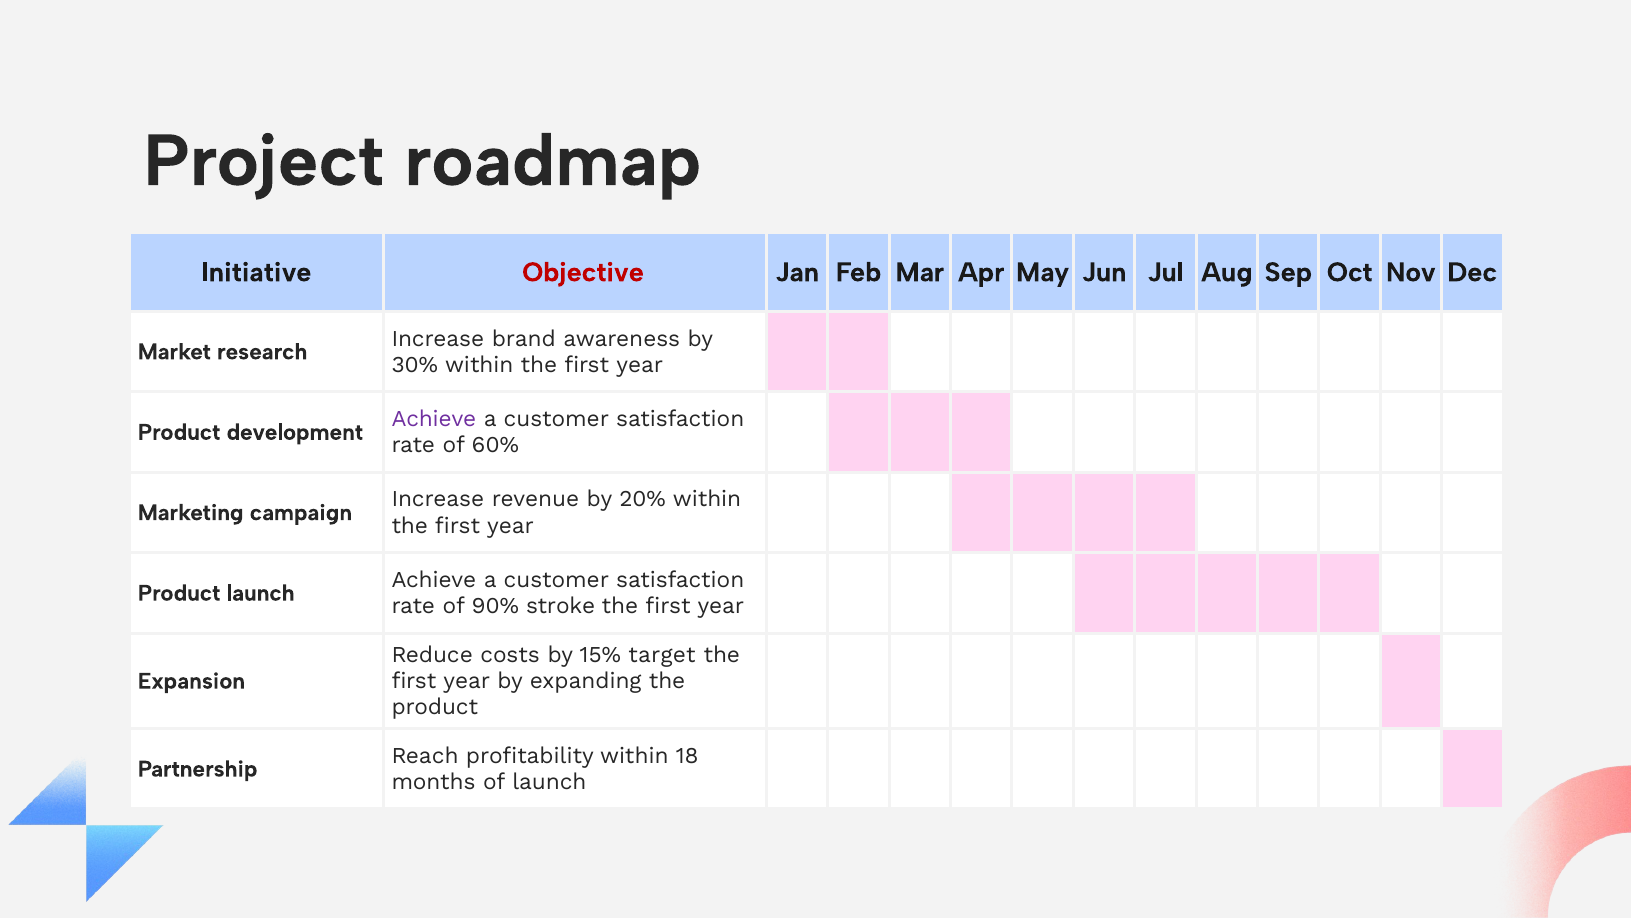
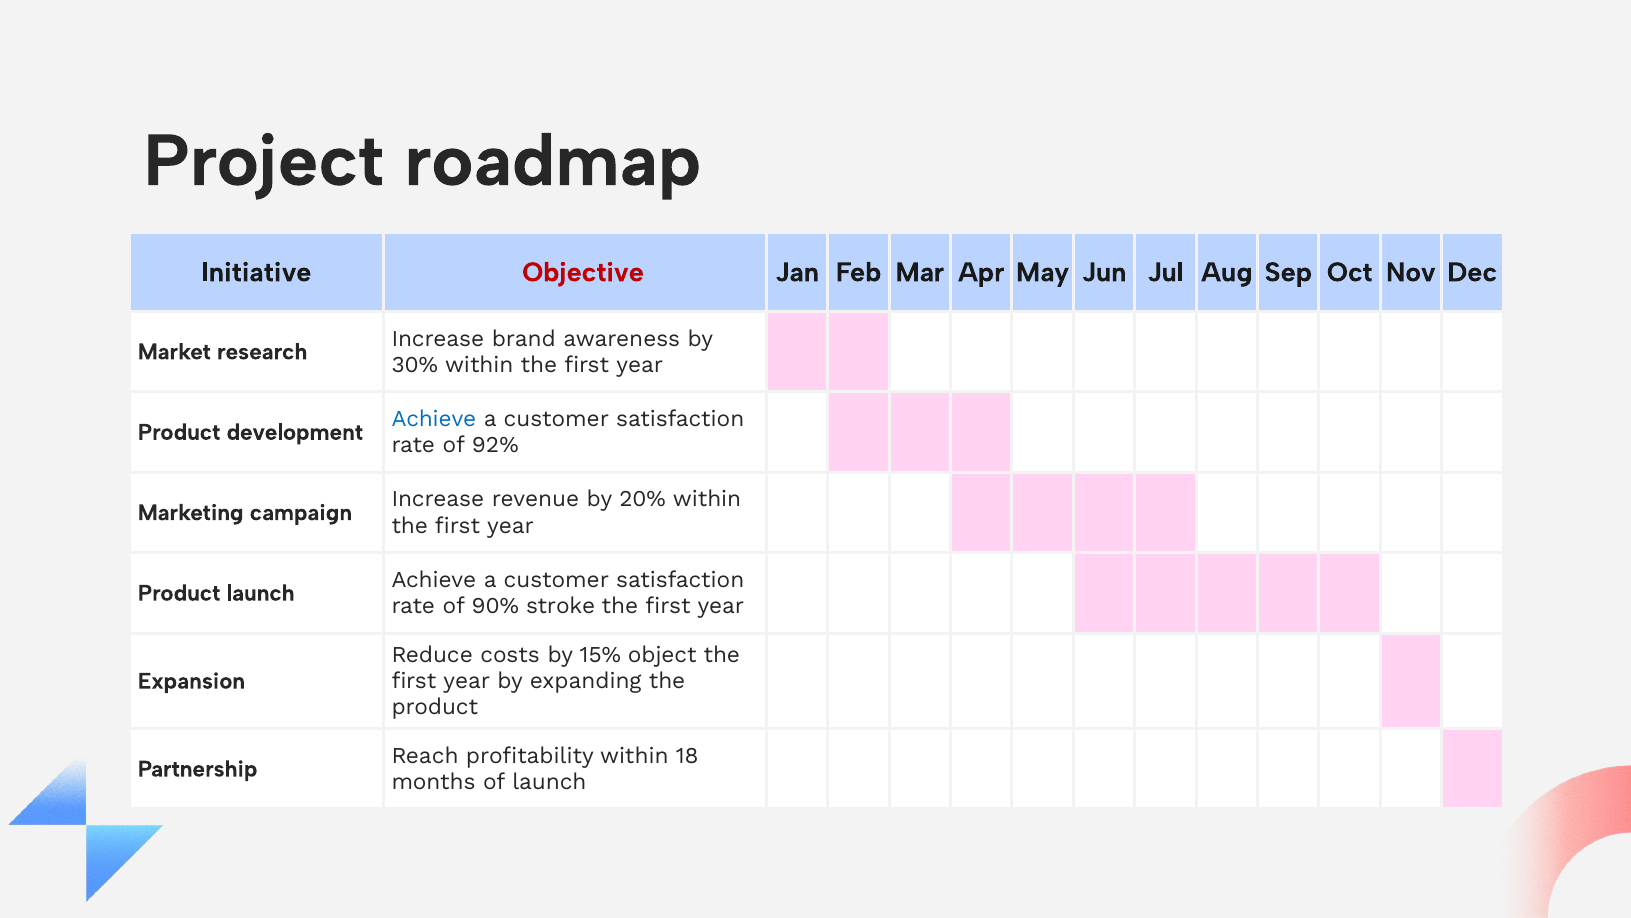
Achieve colour: purple -> blue (434, 419)
60%: 60% -> 92% (495, 445)
target: target -> object (662, 654)
